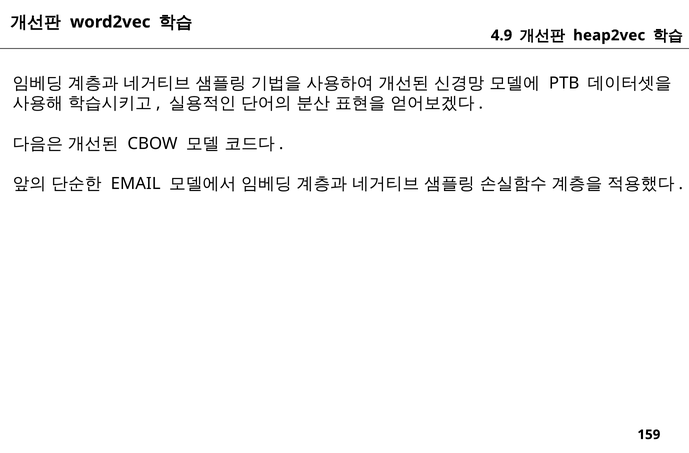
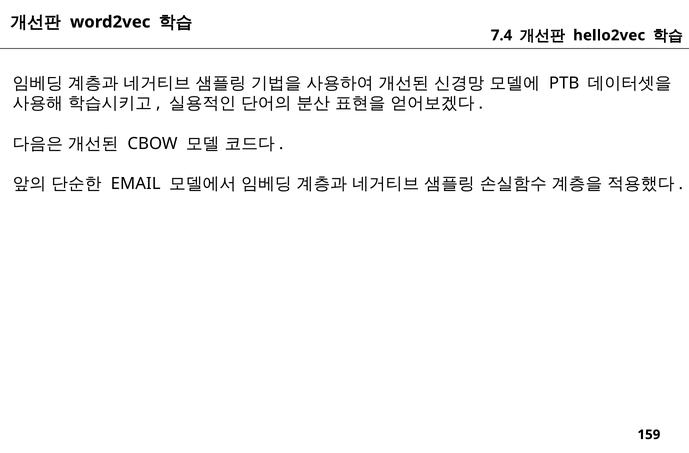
4.9: 4.9 -> 7.4 (502, 35)
heap2vec: heap2vec -> hello2vec (609, 35)
